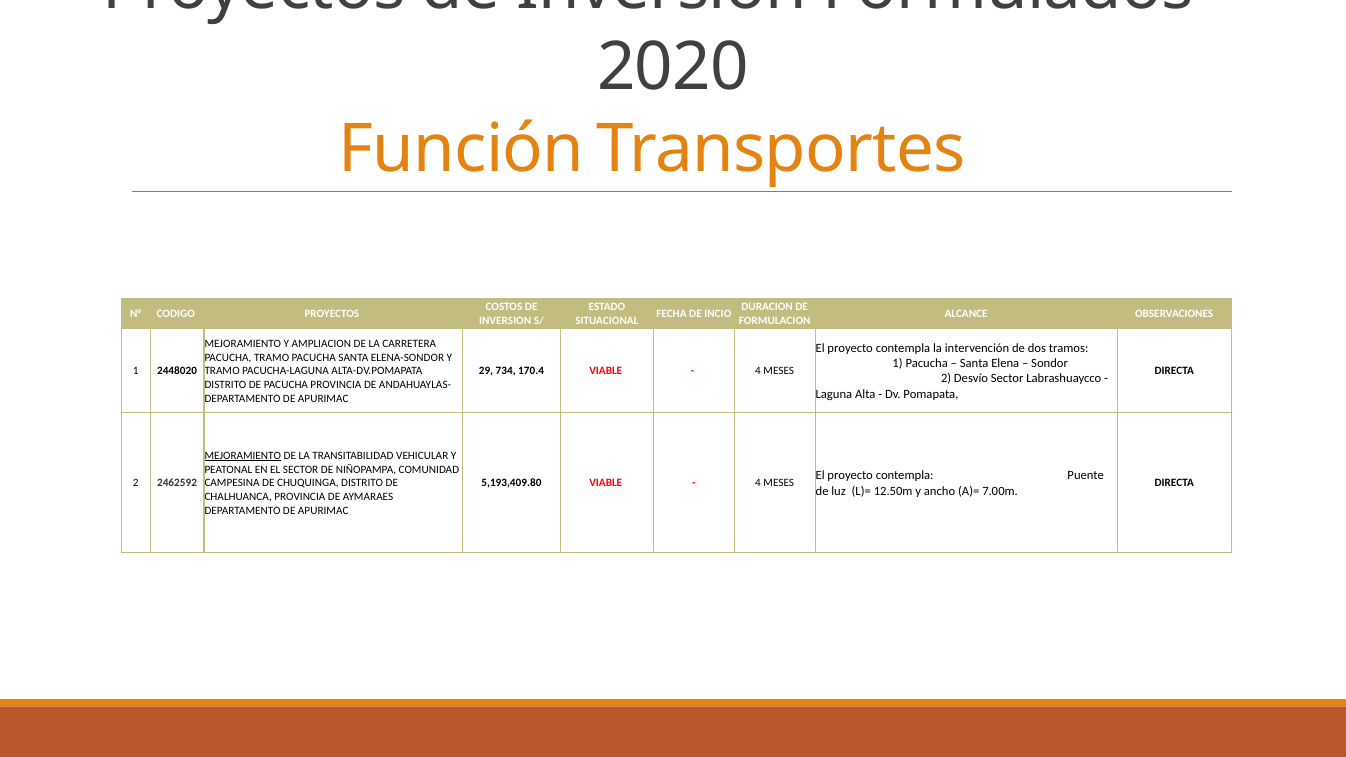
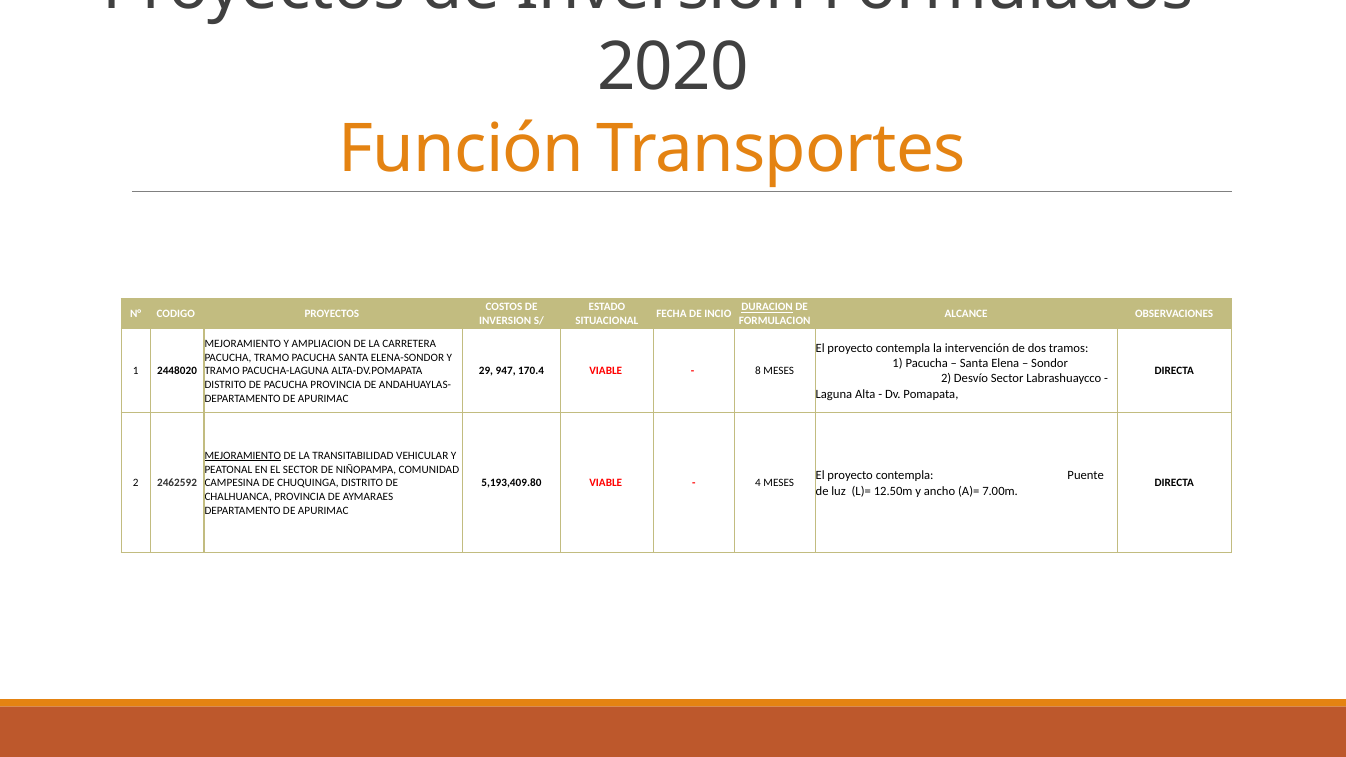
DURACION underline: none -> present (767, 307)
734: 734 -> 947 (506, 371)
4: 4 -> 8 (758, 371)
